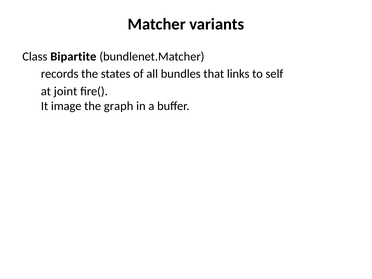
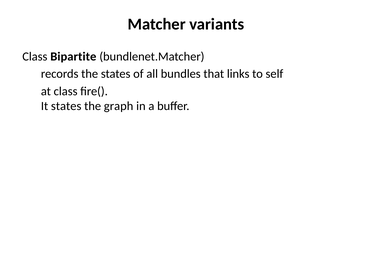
at joint: joint -> class (66, 91)
It image: image -> states (66, 106)
